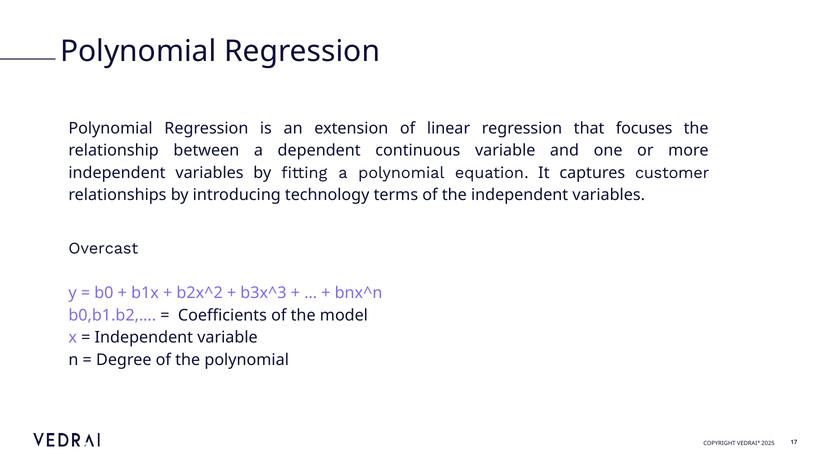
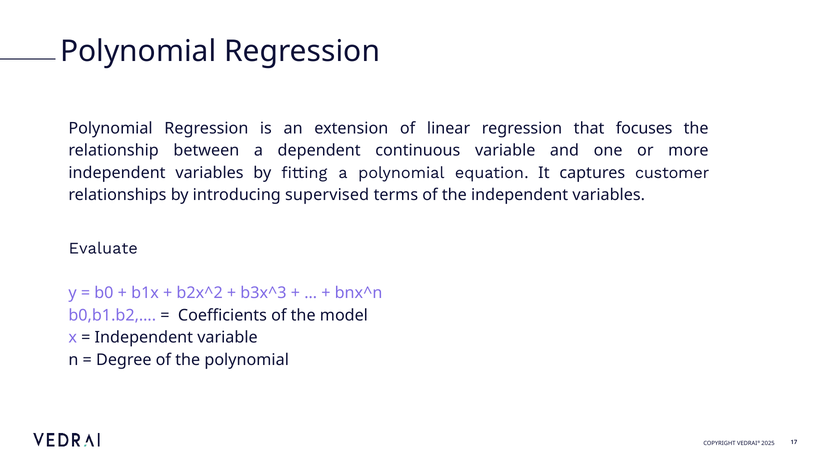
technology: technology -> supervised (327, 195)
Overcast: Overcast -> Evaluate (103, 248)
